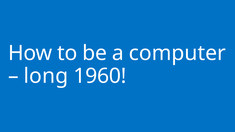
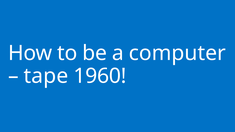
long: long -> tape (46, 76)
